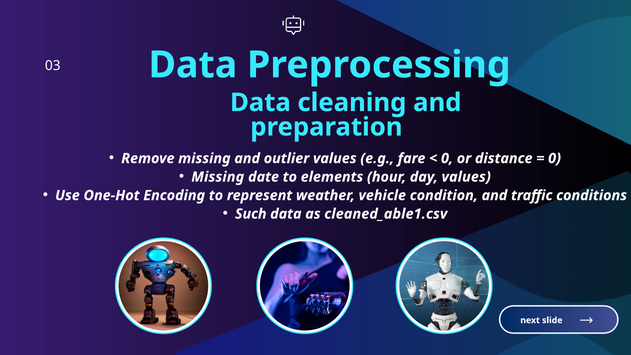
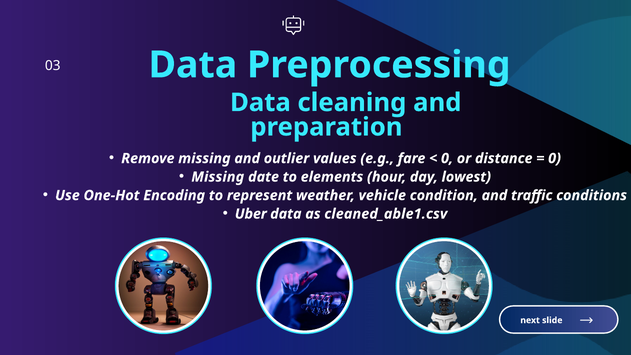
day values: values -> lowest (466, 177)
Such: Such -> Uber (251, 214)
